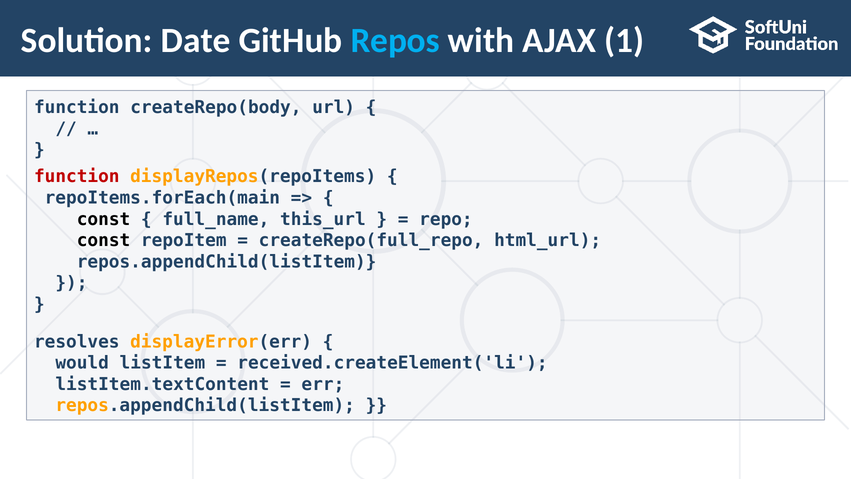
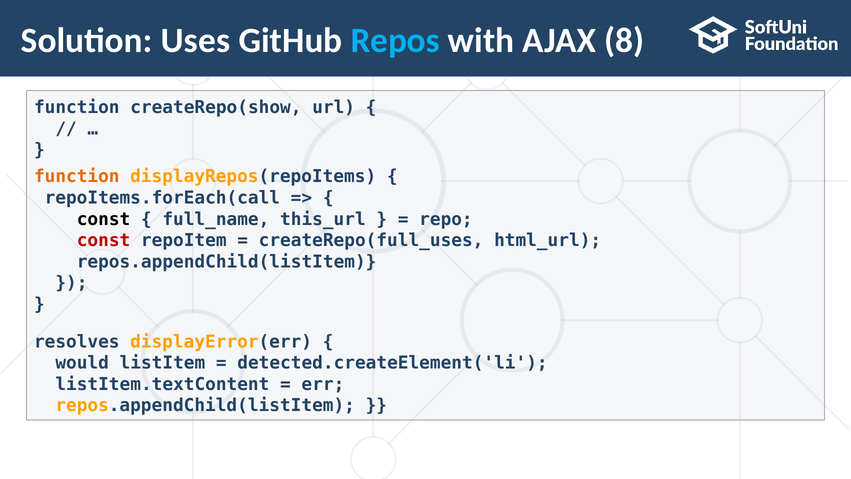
Date: Date -> Uses (196, 40)
1: 1 -> 8 (624, 40)
createRepo(body: createRepo(body -> createRepo(show (216, 107)
function colour: red -> orange (77, 177)
repoItems.forEach(main: repoItems.forEach(main -> repoItems.forEach(call (162, 198)
const colour: black -> red (104, 240)
createRepo(full_repo: createRepo(full_repo -> createRepo(full_uses (371, 240)
received.createElement('li: received.createElement('li -> detected.createElement('li (392, 363)
